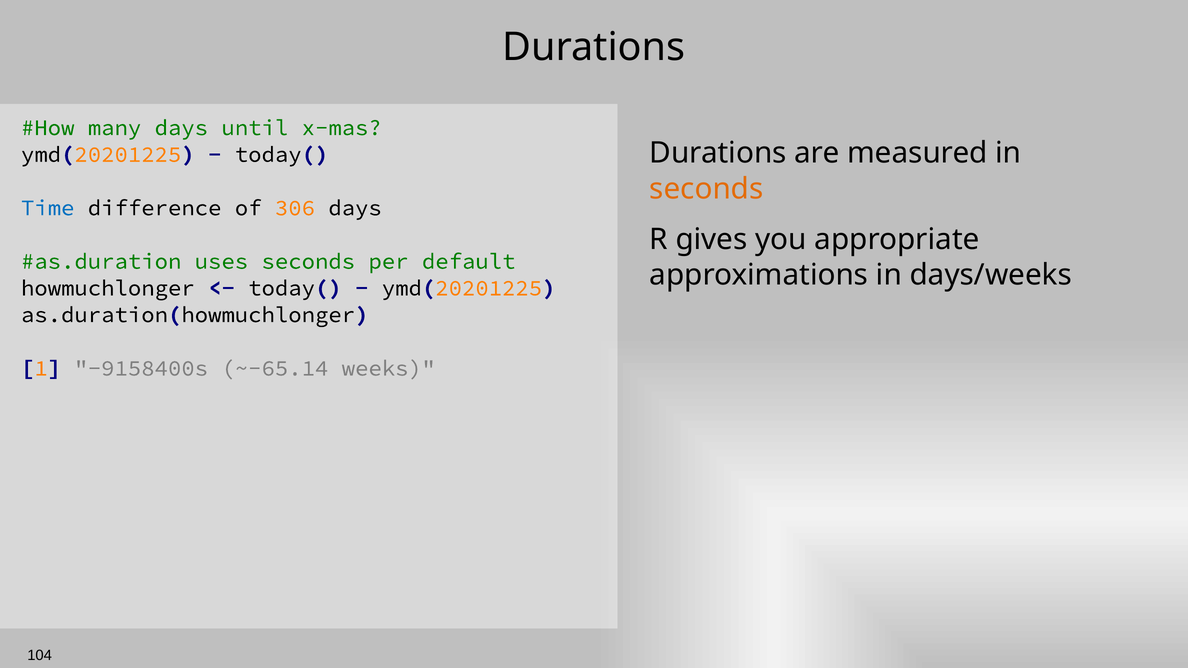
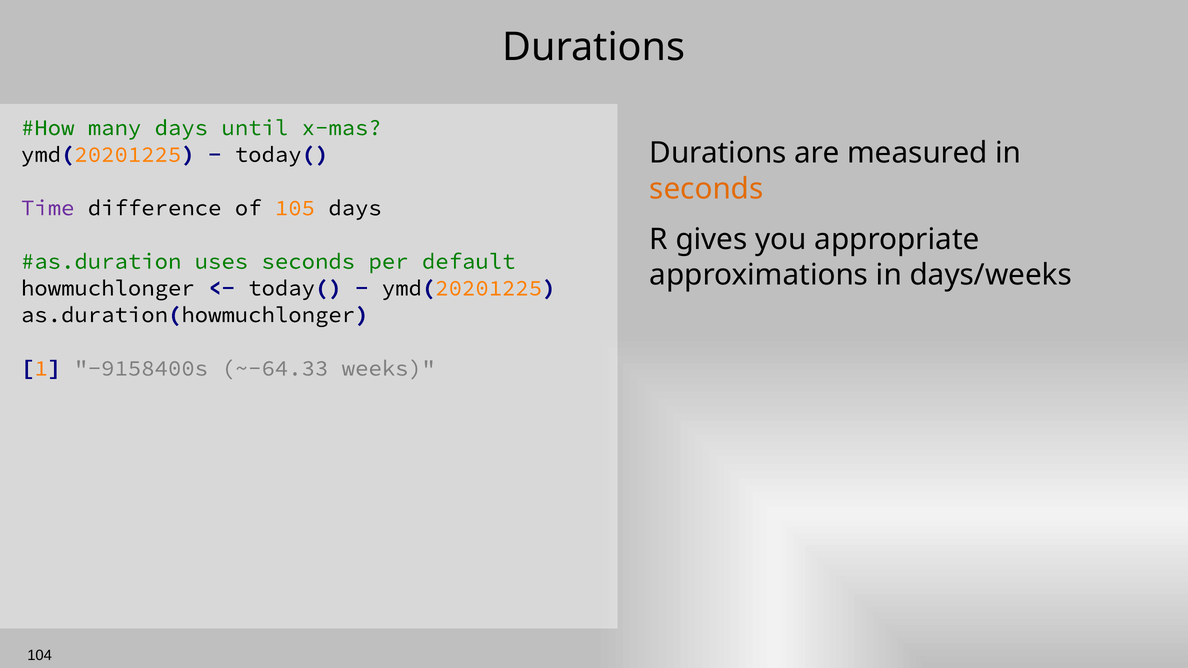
Time colour: blue -> purple (48, 208)
306: 306 -> 105 (295, 208)
~-65.14: ~-65.14 -> ~-64.33 (275, 368)
